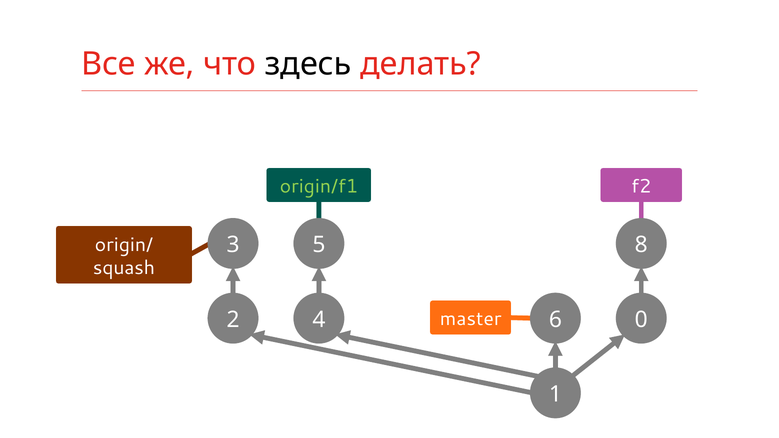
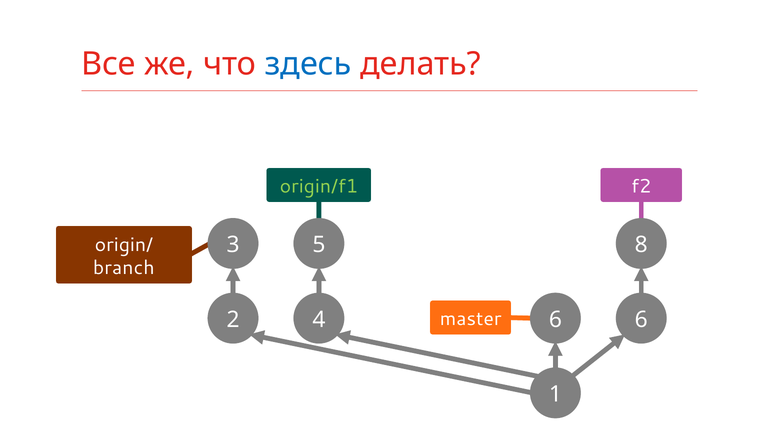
здесь colour: black -> blue (308, 64)
squash: squash -> branch (124, 268)
master 0: 0 -> 6 (641, 320)
